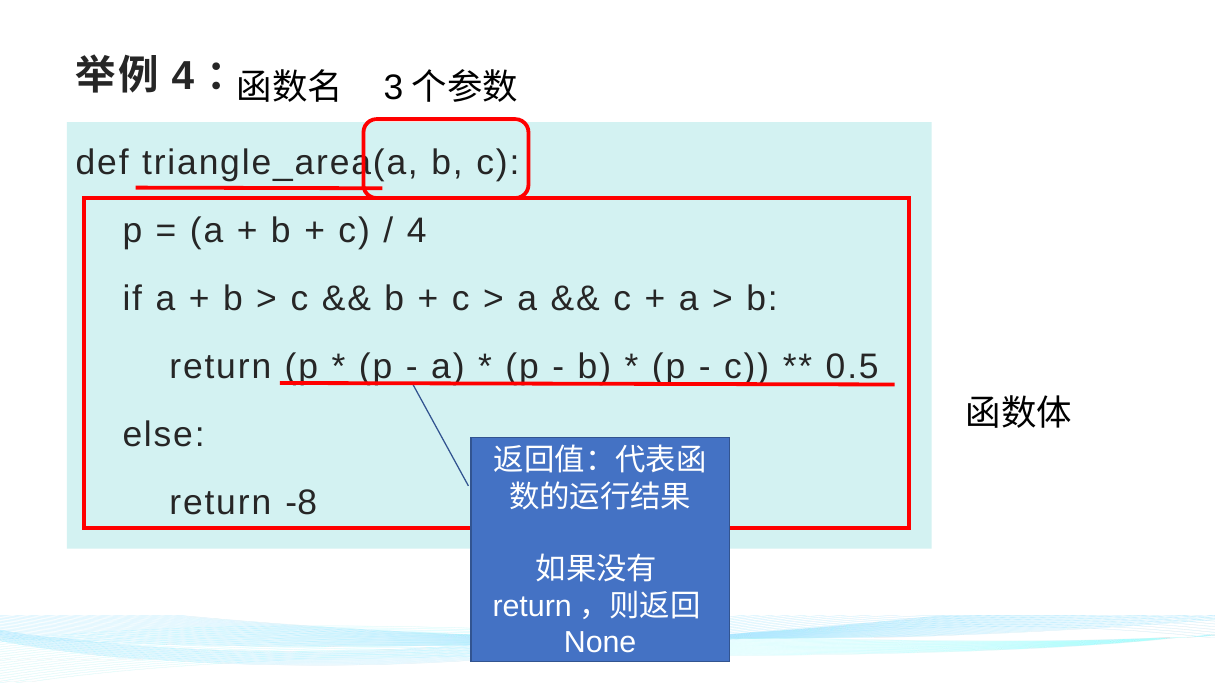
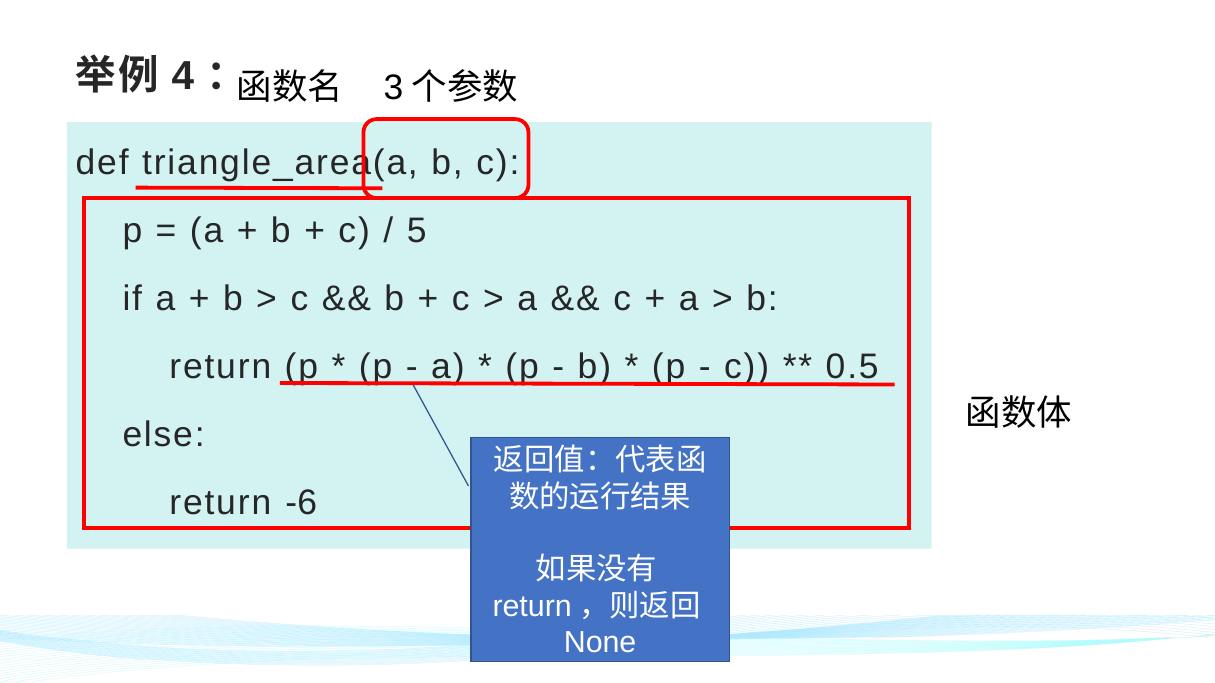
4: 4 -> 5 (417, 231)
-8: -8 -> -6 (301, 503)
